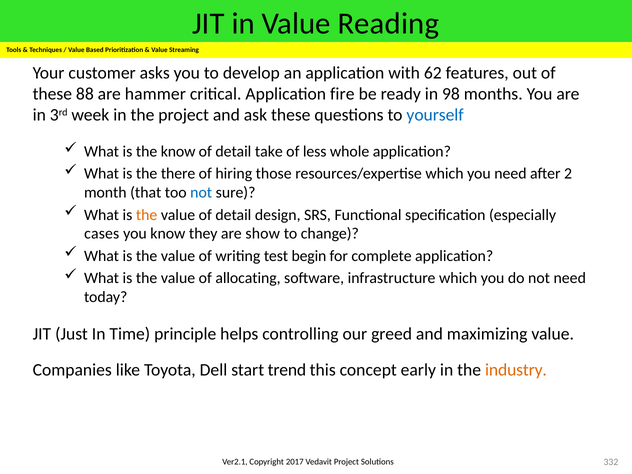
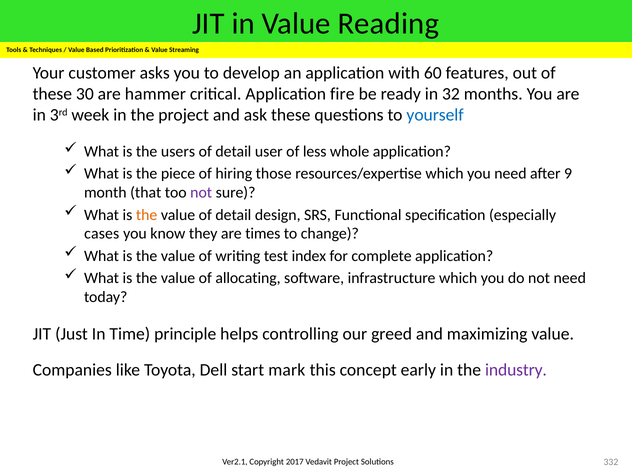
62: 62 -> 60 (433, 73)
88: 88 -> 30 (85, 94)
98: 98 -> 32 (451, 94)
the know: know -> users (178, 152)
take: take -> user (269, 152)
there: there -> piece (178, 174)
2: 2 -> 9 (568, 174)
not colour: blue -> purple (201, 193)
show: show -> times (263, 234)
begin: begin -> index (309, 256)
trend: trend -> mark (287, 370)
industry colour: orange -> purple (516, 370)
